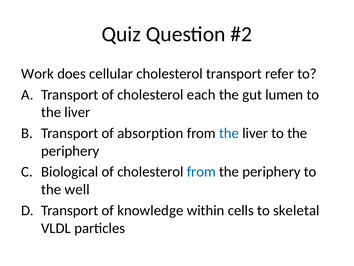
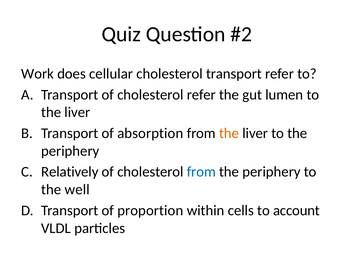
cholesterol each: each -> refer (201, 94)
the colour: blue -> orange (229, 133)
Biological: Biological -> Relatively (70, 172)
knowledge: knowledge -> proportion (150, 210)
skeletal: skeletal -> account (296, 210)
